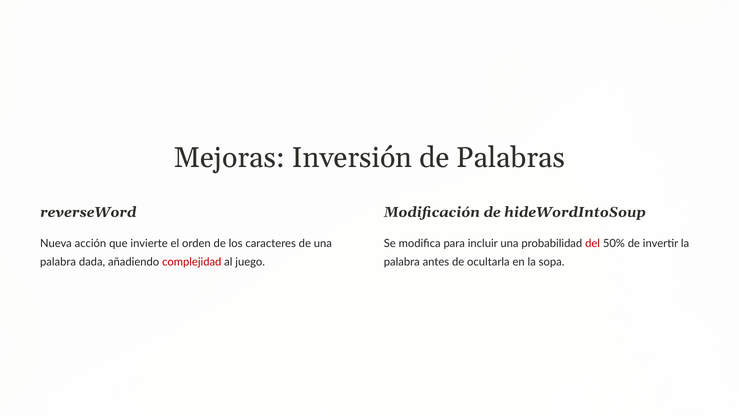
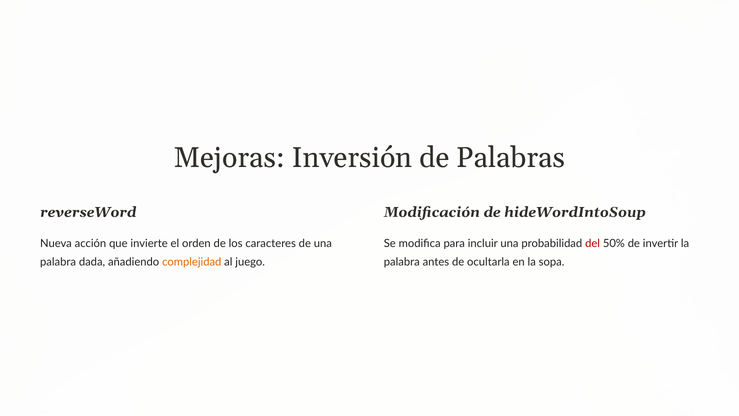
complejidad colour: red -> orange (192, 262)
